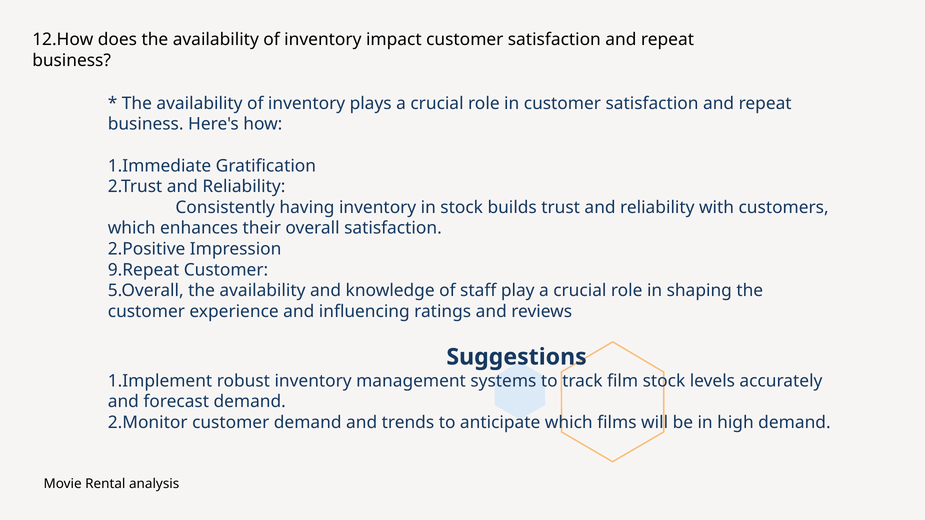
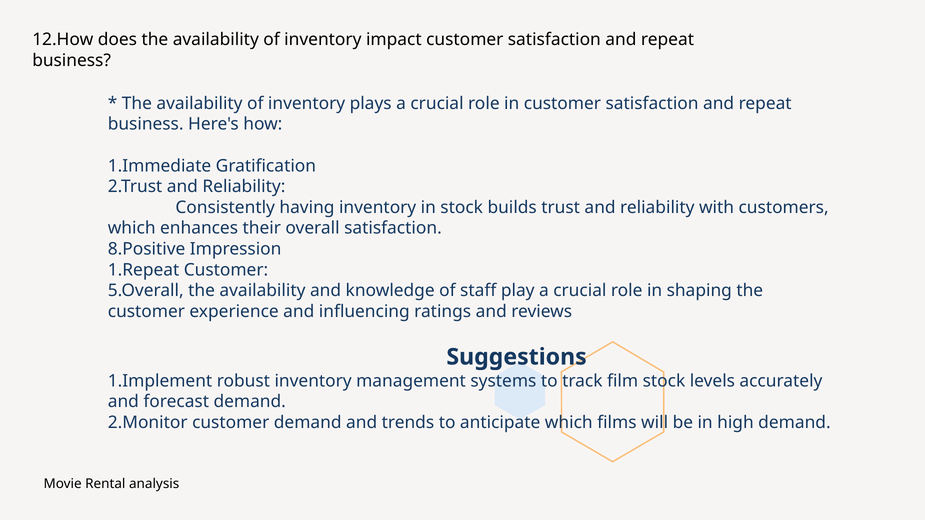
2.Positive: 2.Positive -> 8.Positive (147, 249)
9.Repeat: 9.Repeat -> 1.Repeat (144, 270)
